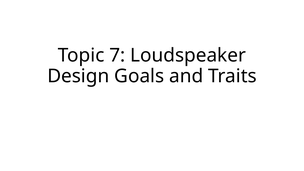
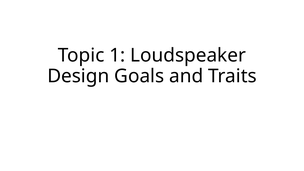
7: 7 -> 1 (117, 55)
